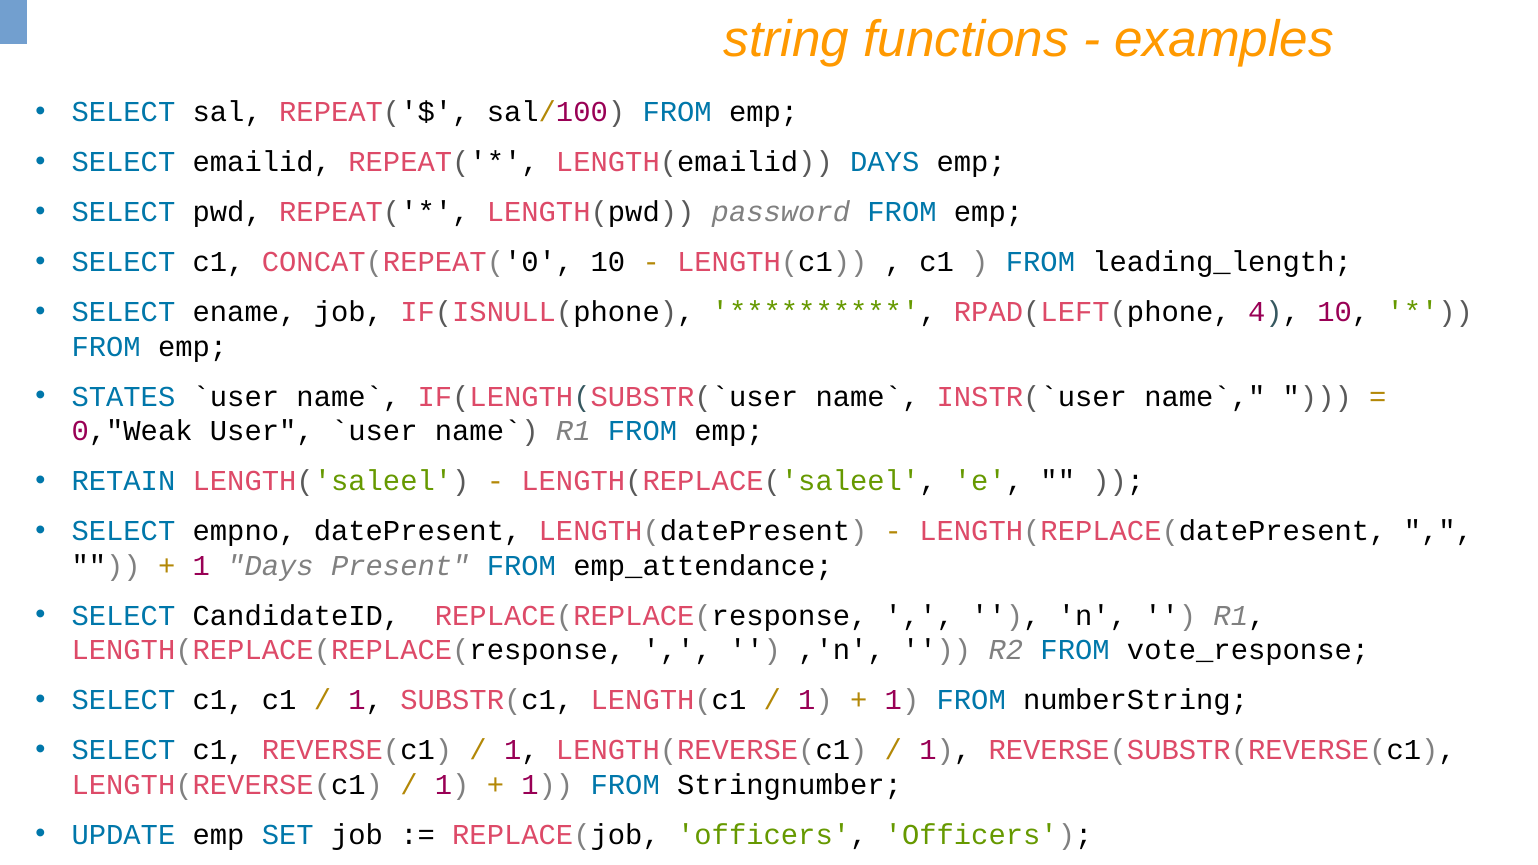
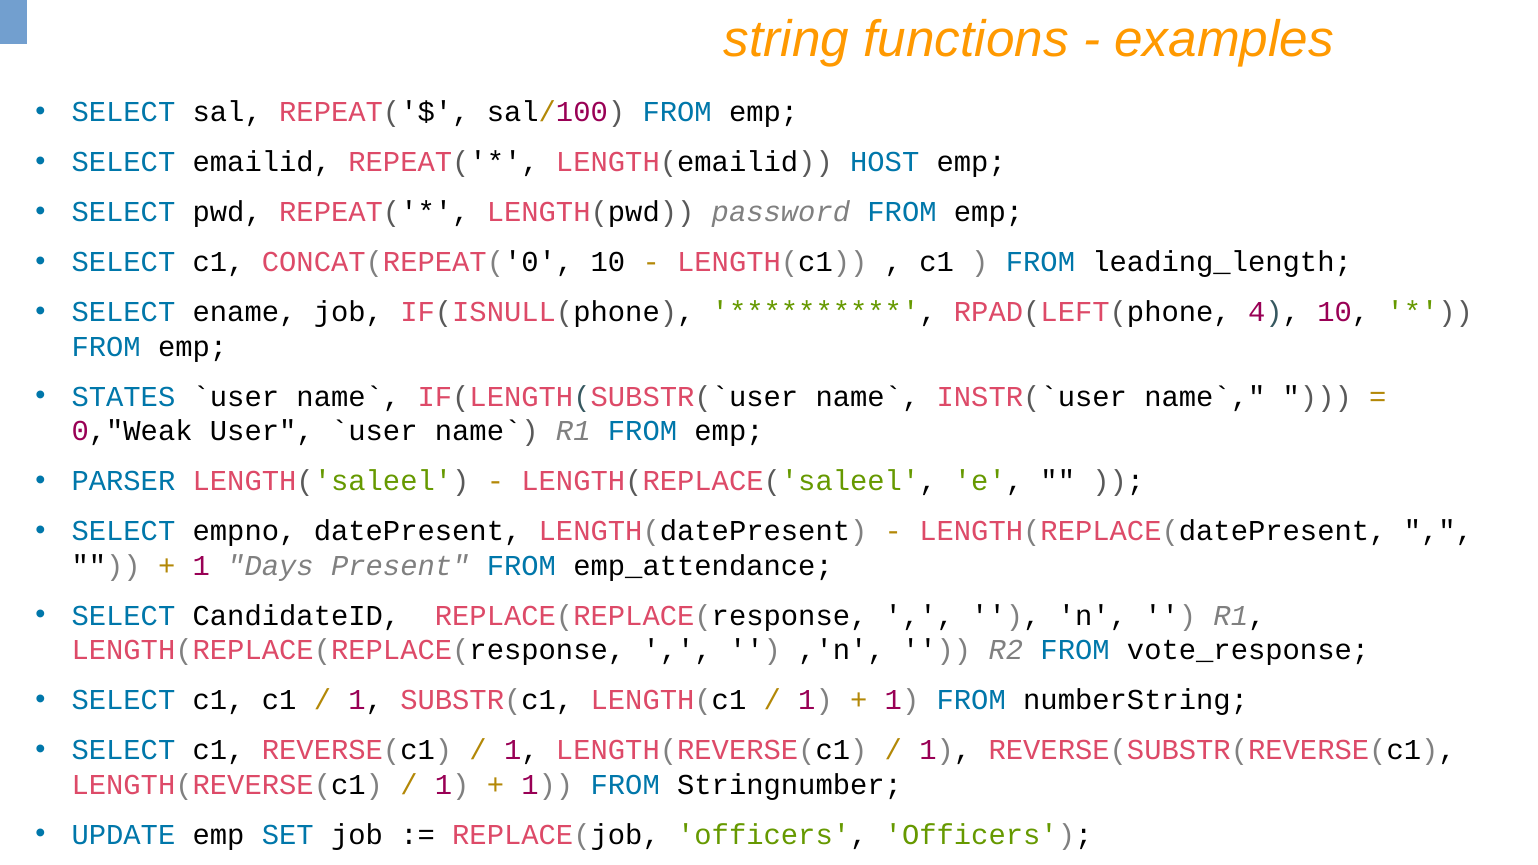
LENGTH(emailid DAYS: DAYS -> HOST (885, 162)
RETAIN: RETAIN -> PARSER (123, 481)
